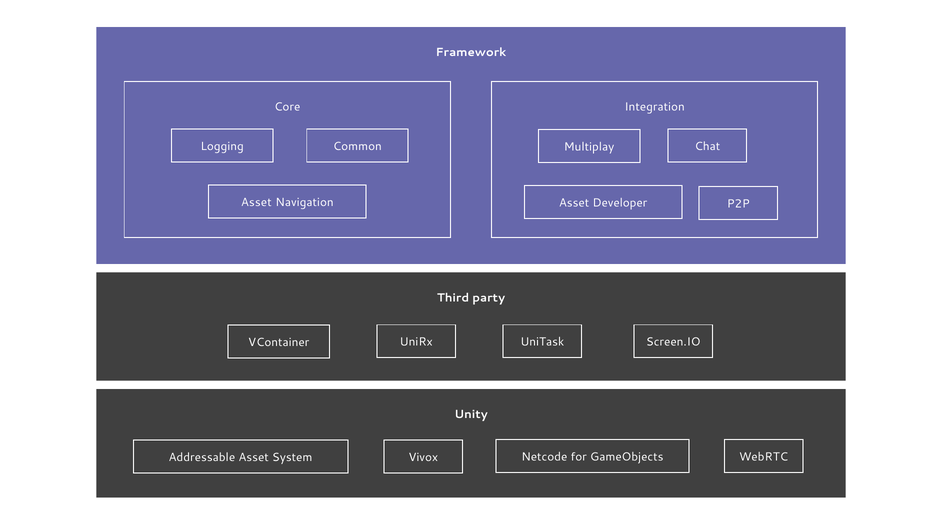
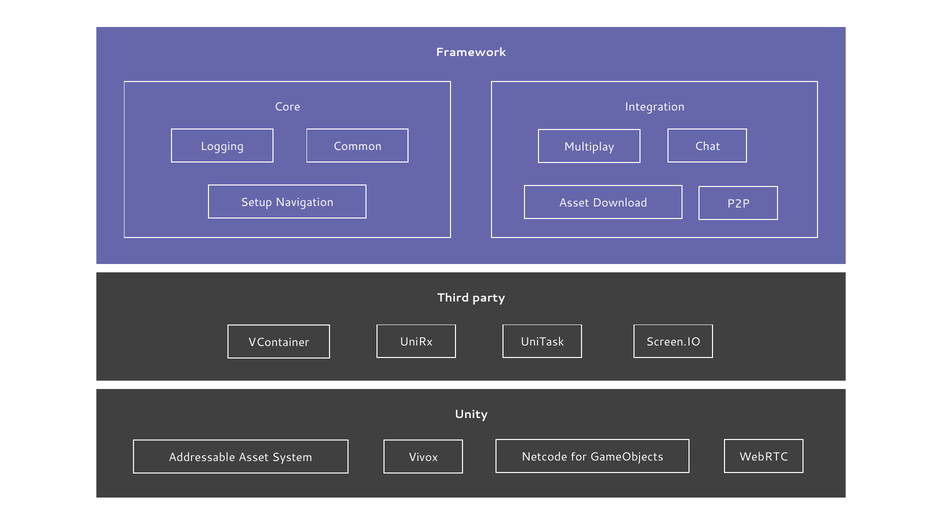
Asset: Asset -> Setup (256, 202)
Developer: Developer -> Download (620, 203)
